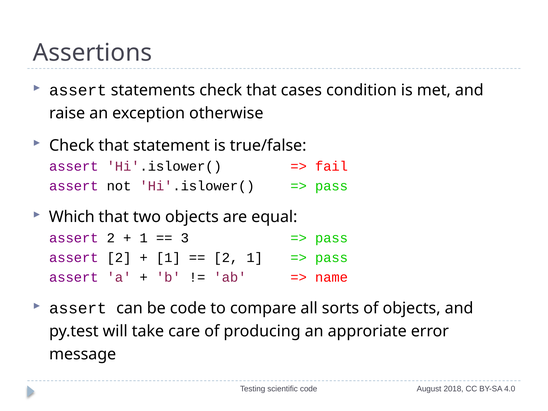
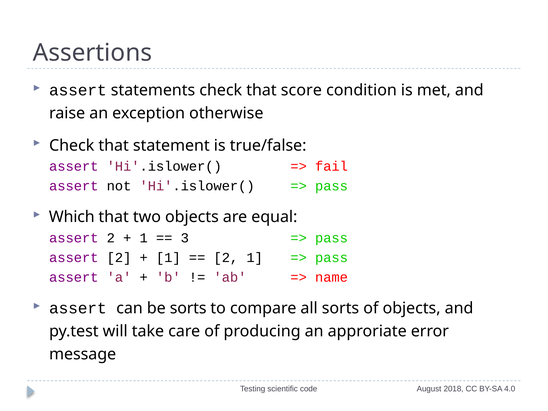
cases: cases -> score (301, 90)
be code: code -> sorts (188, 308)
